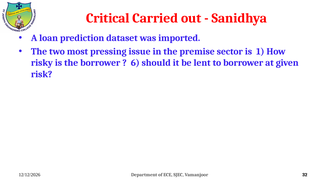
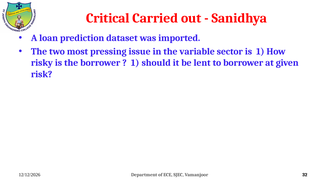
premise: premise -> variable (197, 52)
6: 6 -> 1 (135, 63)
